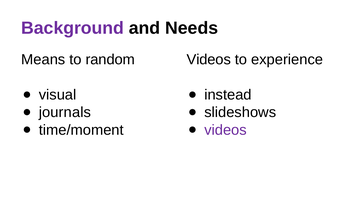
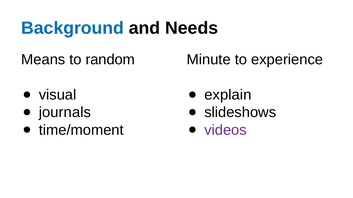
Background colour: purple -> blue (73, 28)
Videos: Videos -> Minute (209, 60)
instead: instead -> explain (228, 95)
